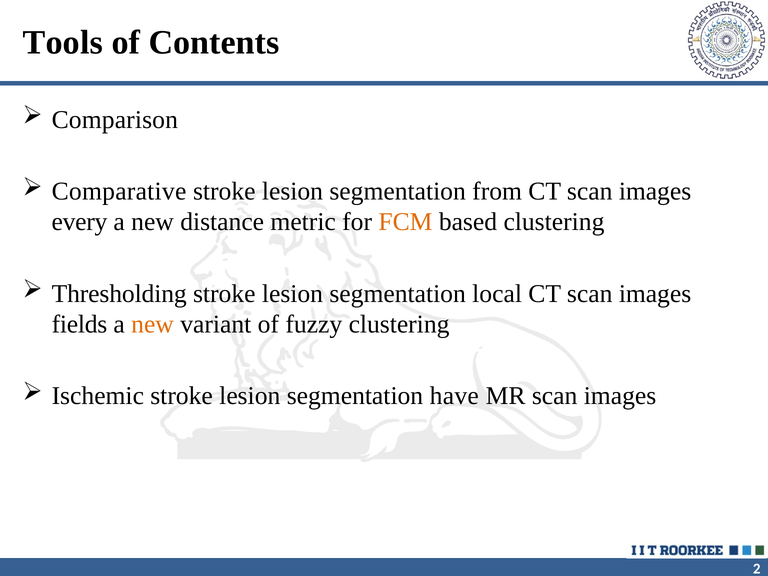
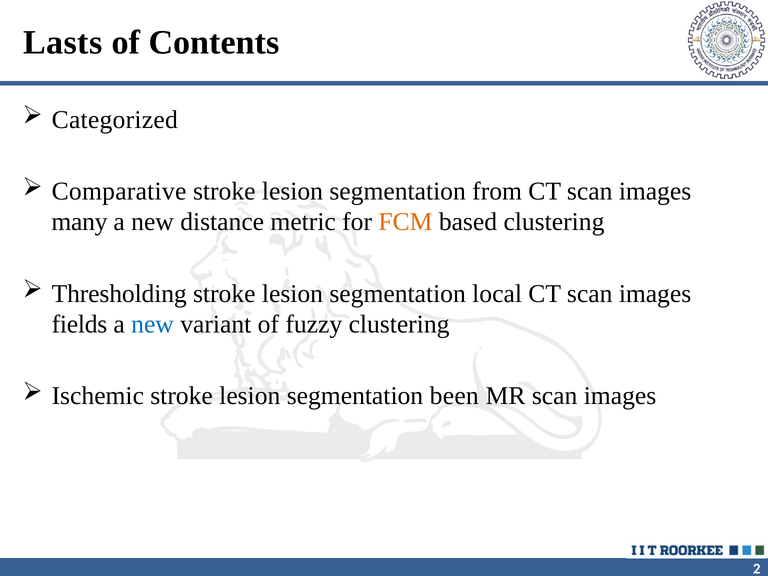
Tools: Tools -> Lasts (63, 43)
Comparison: Comparison -> Categorized (115, 120)
every: every -> many (80, 222)
new colour: orange -> blue (153, 324)
have: have -> been (454, 396)
